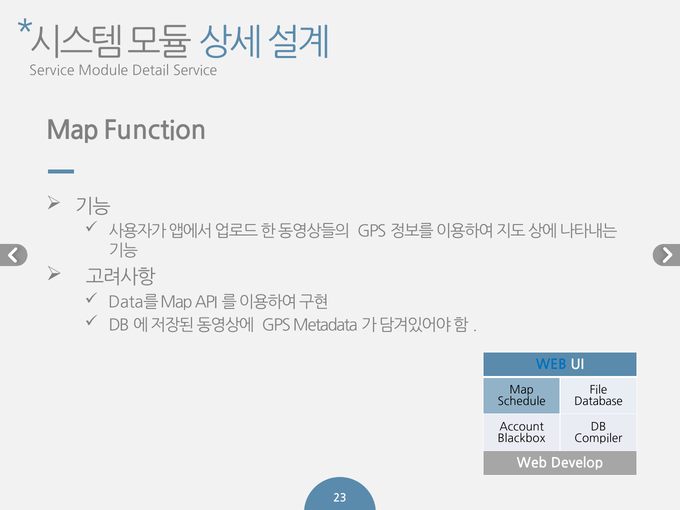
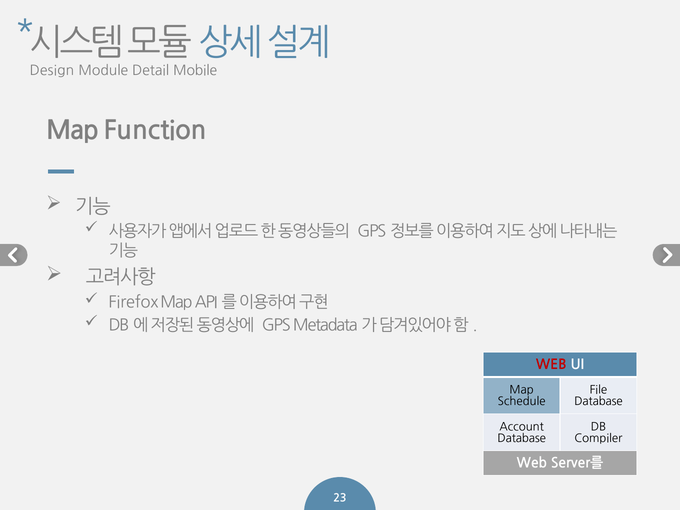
Service: Service -> Design (52, 70)
Detail Service: Service -> Mobile (195, 70)
Data를: Data를 -> Firefox (134, 302)
WEB colour: blue -> red (551, 365)
Blackbox: Blackbox -> Database (522, 438)
Develop: Develop -> Server를 (577, 463)
